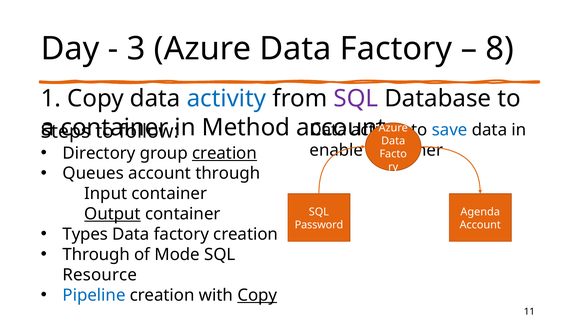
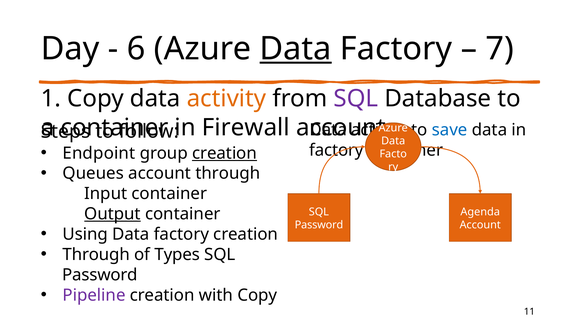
3: 3 -> 6 (136, 49)
Data underline: none -> present (296, 49)
8: 8 -> 7 (500, 49)
activity colour: blue -> orange (226, 99)
Method: Method -> Firewall (246, 128)
Directory: Directory -> Endpoint (99, 153)
enable: enable -> factory (336, 150)
Types: Types -> Using (85, 234)
Mode: Mode -> Types (177, 254)
Resource: Resource -> Password (100, 275)
Pipeline colour: blue -> purple (94, 295)
Copy underline: present -> none (257, 295)
